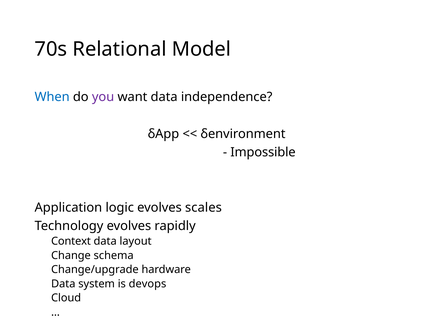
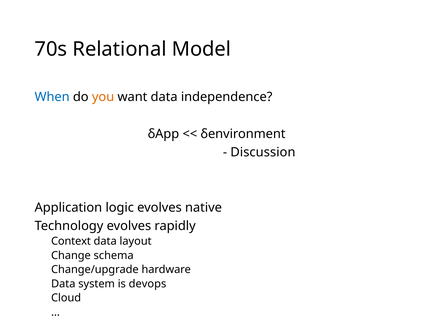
you colour: purple -> orange (103, 97)
Impossible: Impossible -> Discussion (263, 152)
scales: scales -> native (203, 208)
